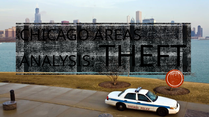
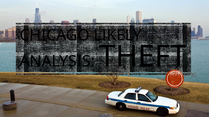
AREAS: AREAS -> LIKELY (118, 35)
